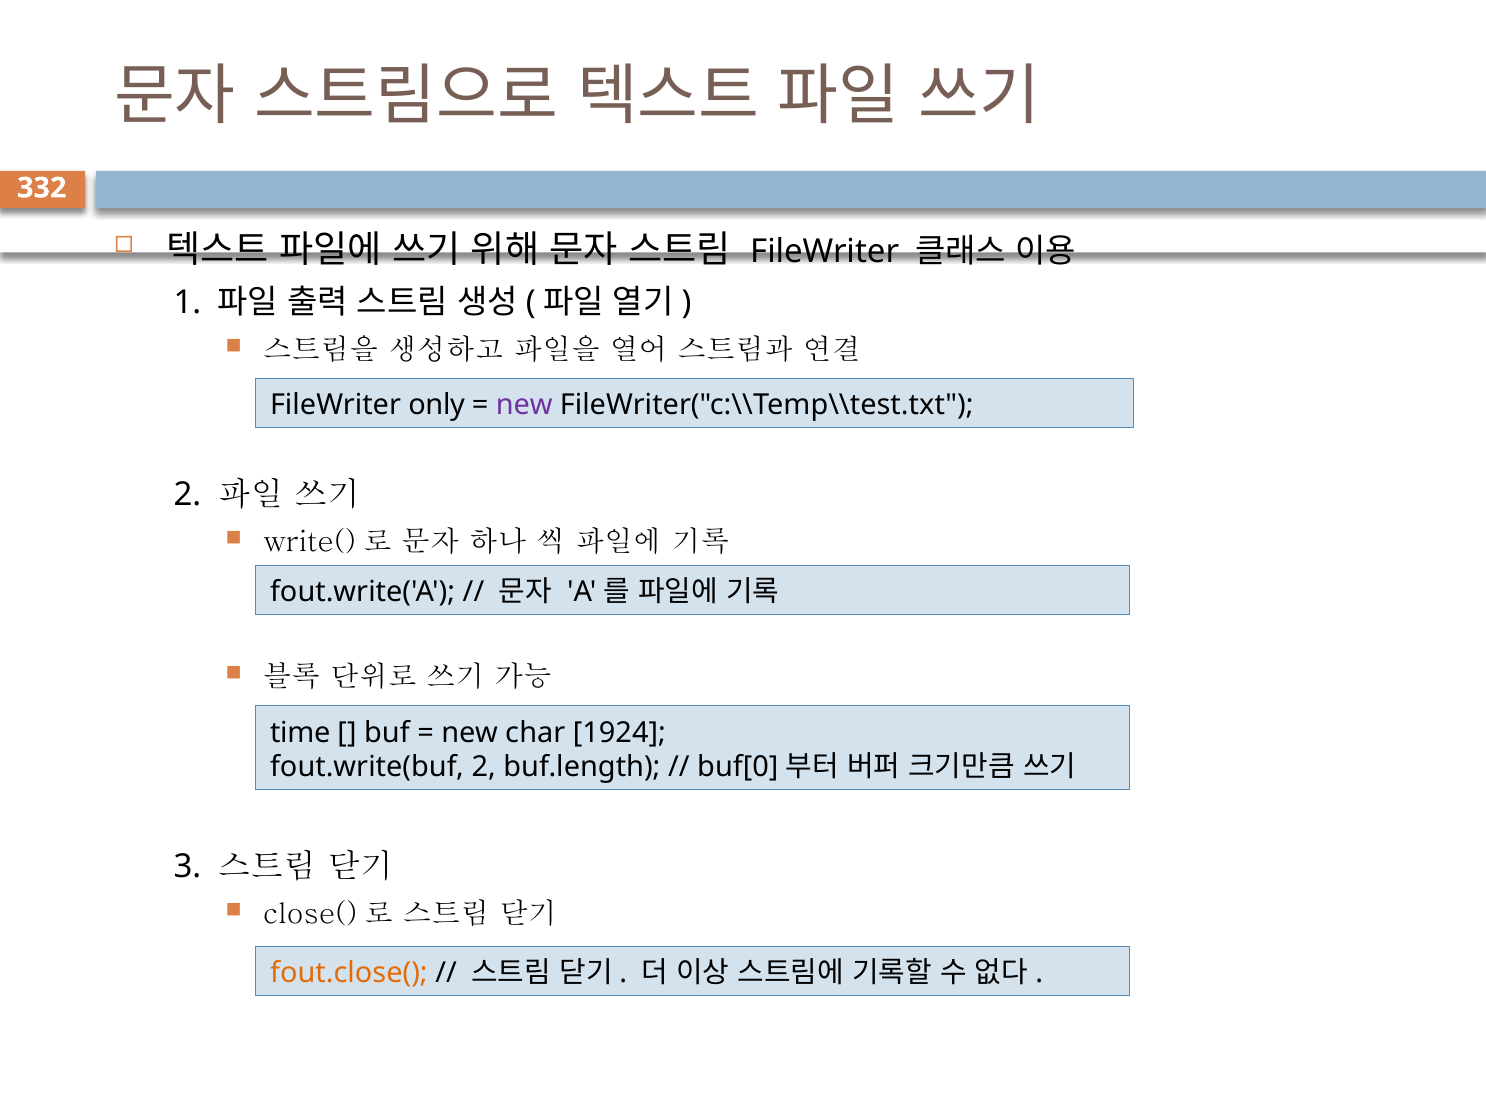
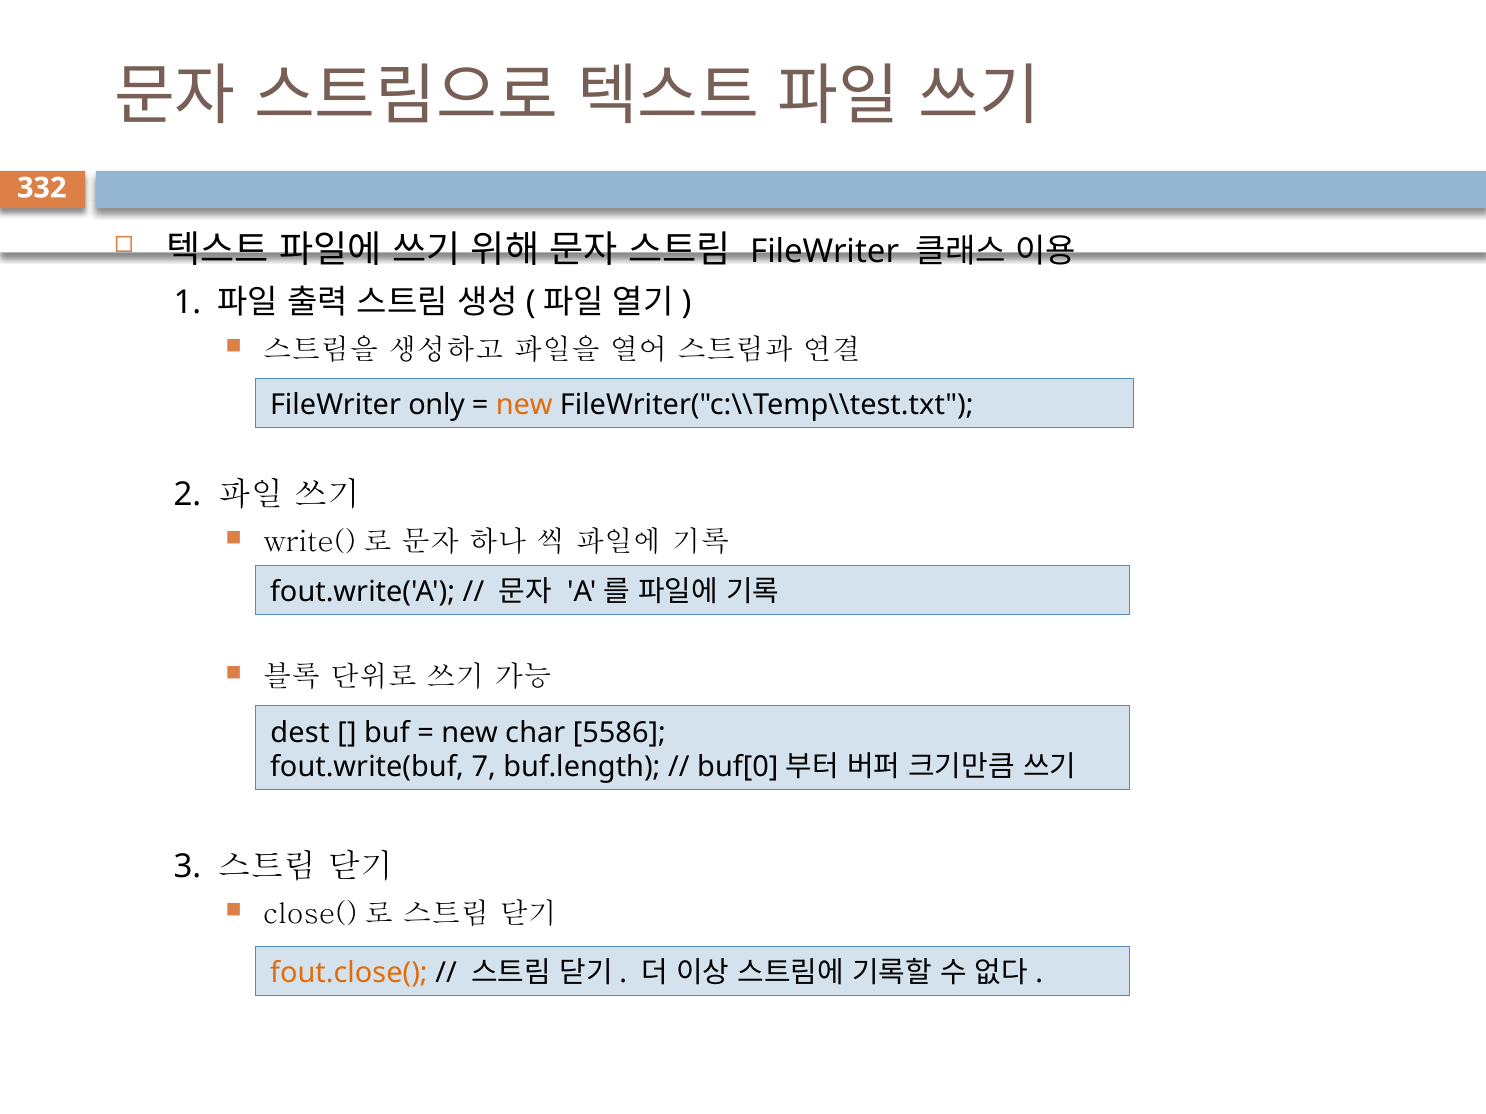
new colour: purple -> orange (524, 405)
time: time -> dest (300, 733)
1924: 1924 -> 5586 (619, 733)
fout.write(buf 2: 2 -> 7 (484, 768)
